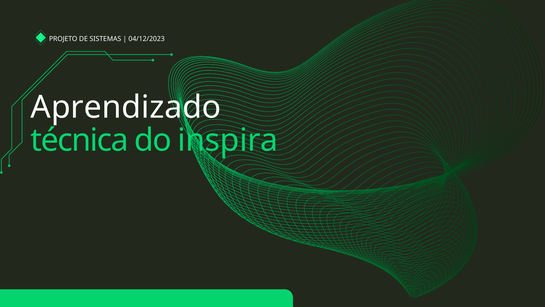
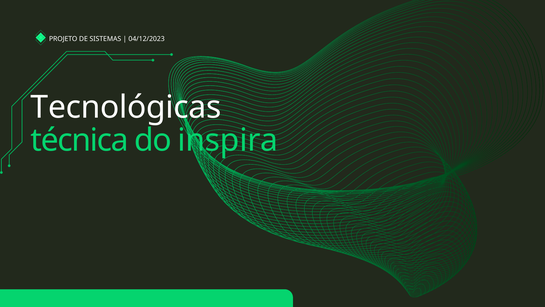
Aprendizado: Aprendizado -> Tecnológicas (126, 107)
